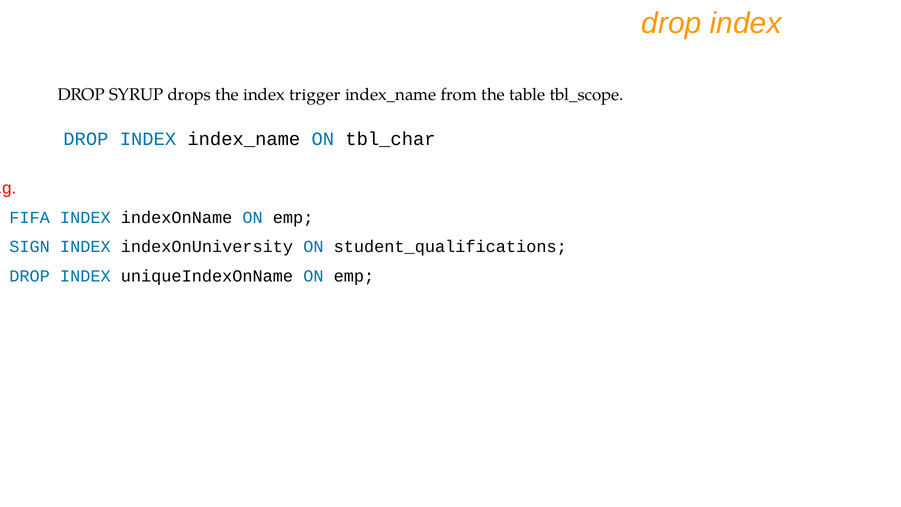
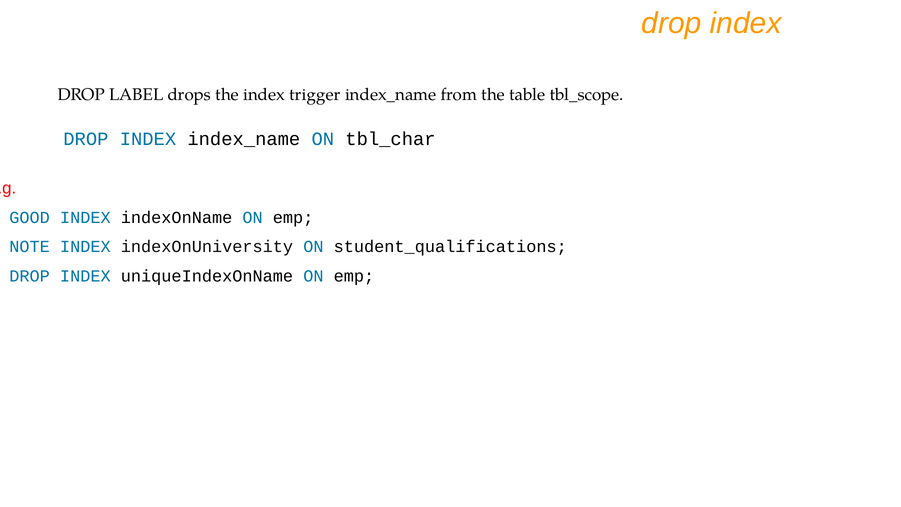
SYRUP: SYRUP -> LABEL (136, 95)
FIFA: FIFA -> GOOD (30, 217)
SIGN: SIGN -> NOTE (30, 247)
